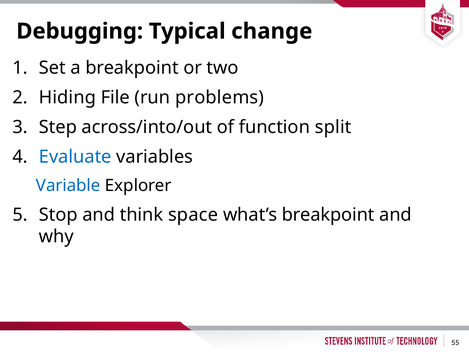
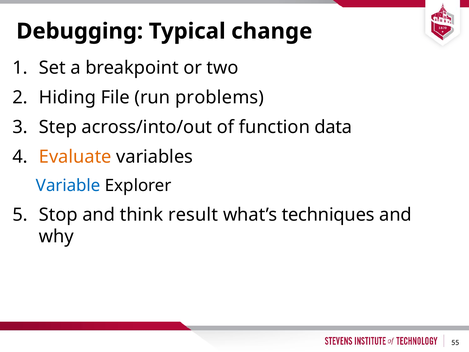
split: split -> data (333, 127)
Evaluate colour: blue -> orange (75, 157)
space: space -> result (193, 215)
what’s breakpoint: breakpoint -> techniques (328, 215)
